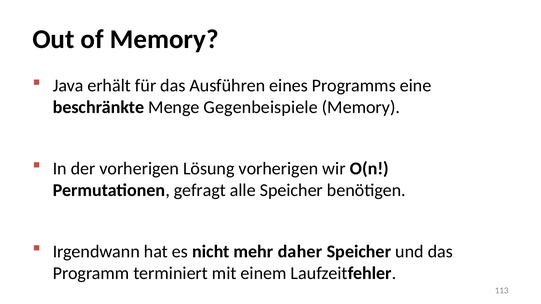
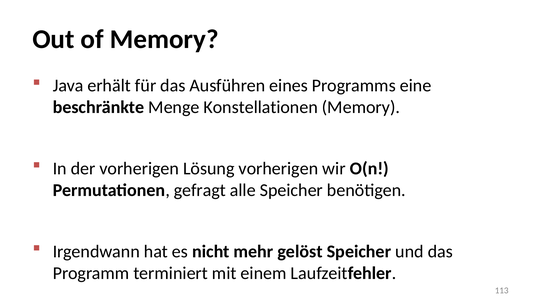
Gegenbeispiele: Gegenbeispiele -> Konstellationen (261, 107)
daher: daher -> gelöst (300, 252)
